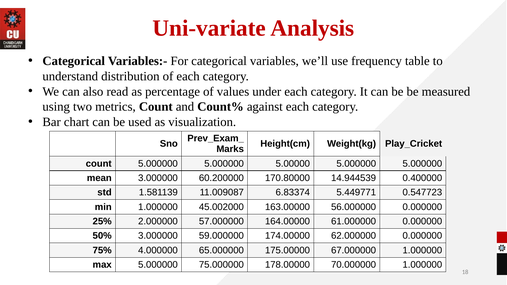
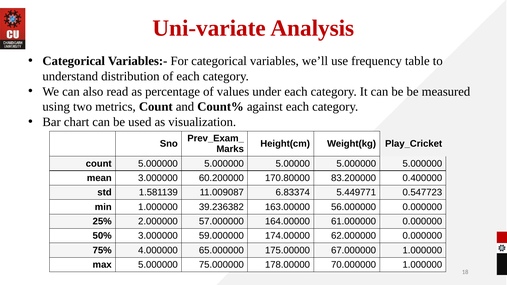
14.944539: 14.944539 -> 83.200000 (354, 178)
45.002000: 45.002000 -> 39.236382 (221, 207)
